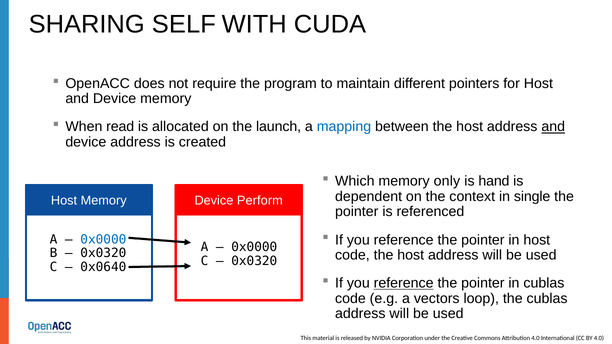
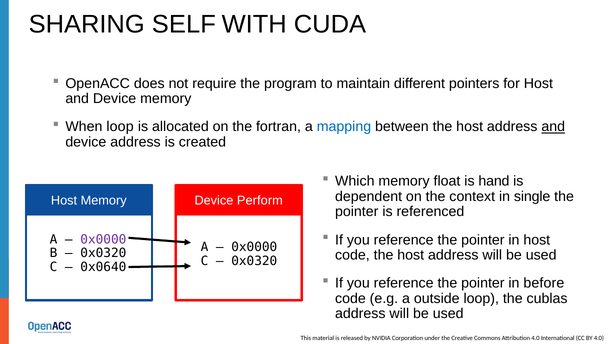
When read: read -> loop (120, 127)
launch: launch -> fortran (279, 127)
only: only -> float (447, 181)
0x0000 colour: blue -> purple (103, 240)
reference underline: present -> none (404, 283)
in cublas: cublas -> before (544, 283)
vectors: vectors -> outside (437, 299)
